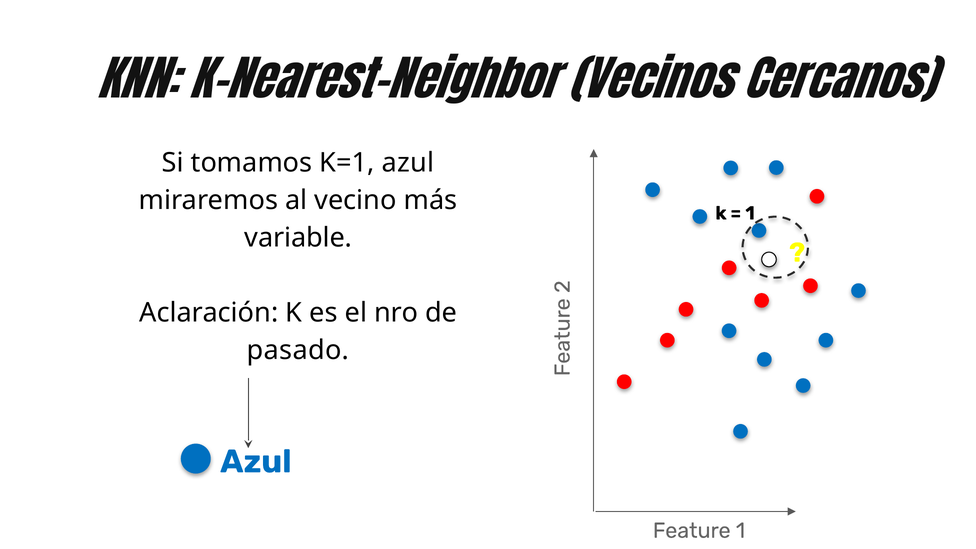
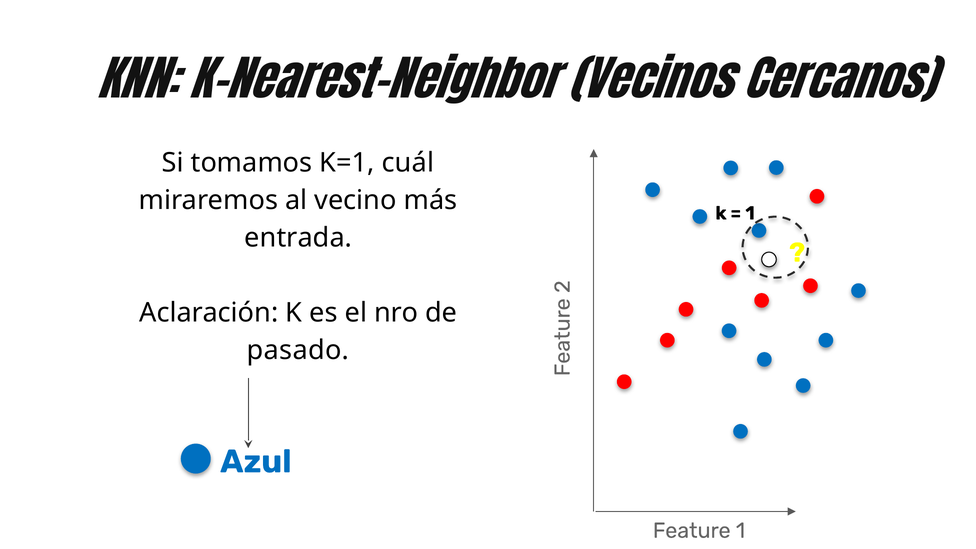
K=1 azul: azul -> cuál (408, 163)
variable: variable -> entrada (298, 238)
